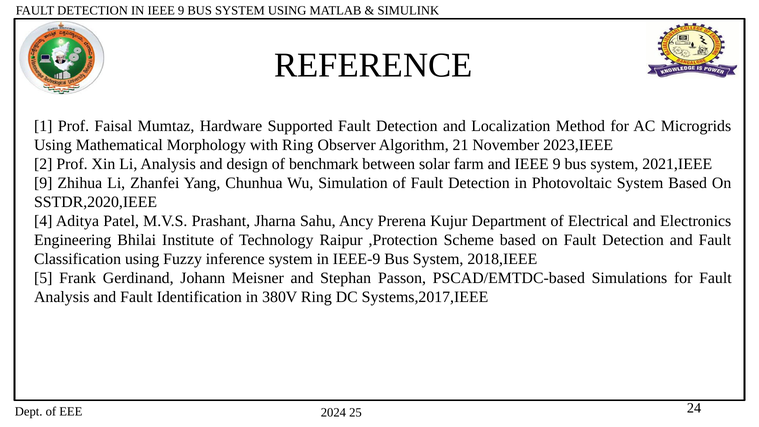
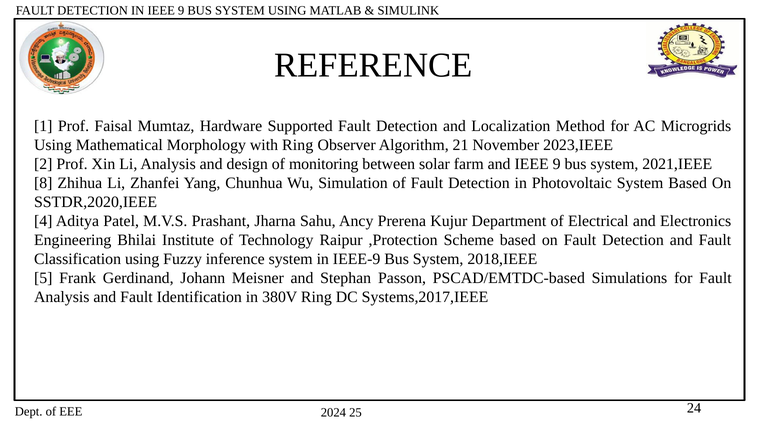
benchmark: benchmark -> monitoring (324, 164)
9: 9 -> 8 (43, 183)
